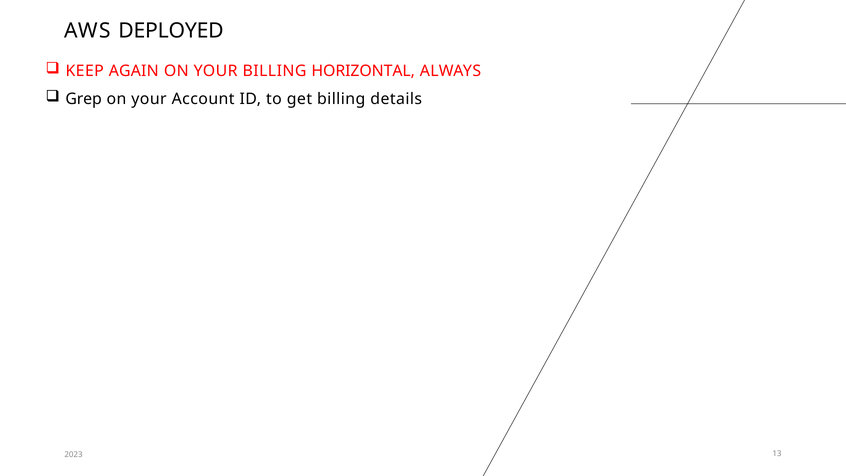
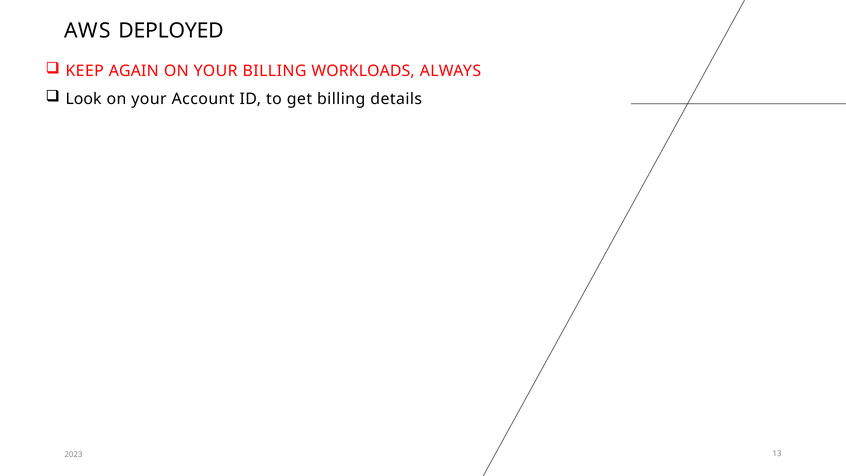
HORIZONTAL: HORIZONTAL -> WORKLOADS (363, 71)
Grep: Grep -> Look (84, 99)
